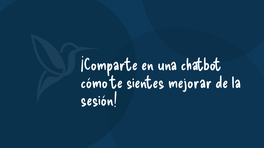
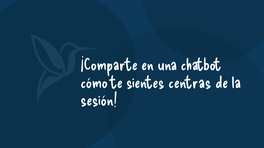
mejorar: mejorar -> centras (190, 83)
